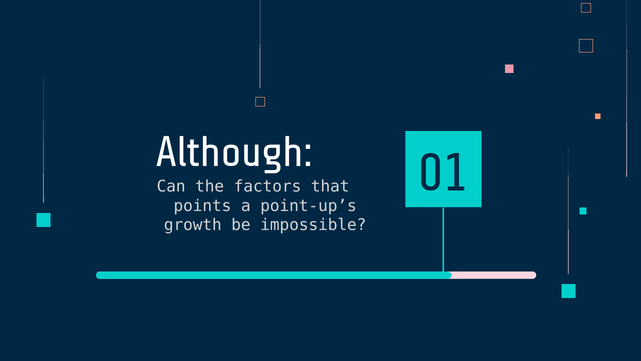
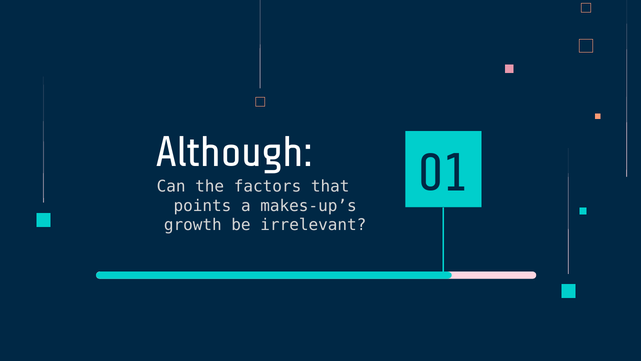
point-up’s: point-up’s -> makes-up’s (308, 206)
impossible: impossible -> irrelevant (313, 225)
